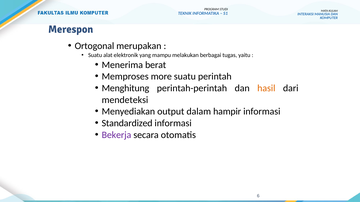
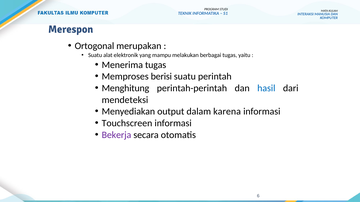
Menerima berat: berat -> tugas (156, 65)
more: more -> berisi (161, 77)
hasil colour: orange -> blue (266, 88)
hampir: hampir -> karena (227, 112)
Standardized: Standardized -> Touchscreen (127, 123)
